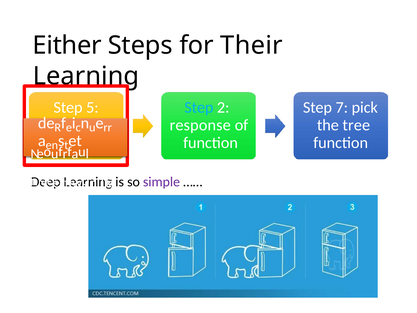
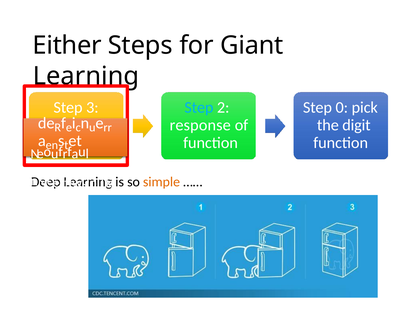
Their: Their -> Giant (252, 45)
5: 5 -> 3 (92, 107)
7: 7 -> 0 (342, 107)
tree: tree -> digit (356, 125)
simple colour: purple -> orange (161, 182)
